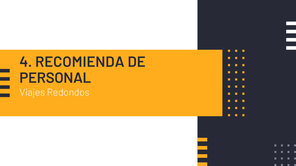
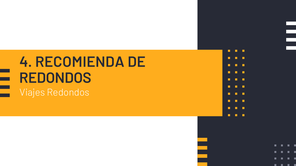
PERSONAL: PERSONAL -> REDONDOS (55, 78)
